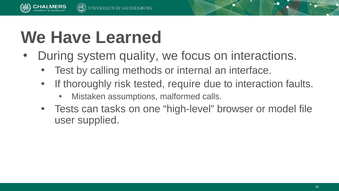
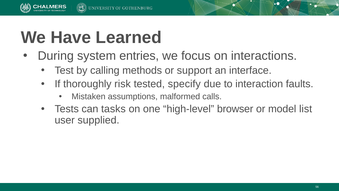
quality: quality -> entries (139, 56)
internal: internal -> support (194, 70)
require: require -> specify (184, 84)
file: file -> list (306, 109)
